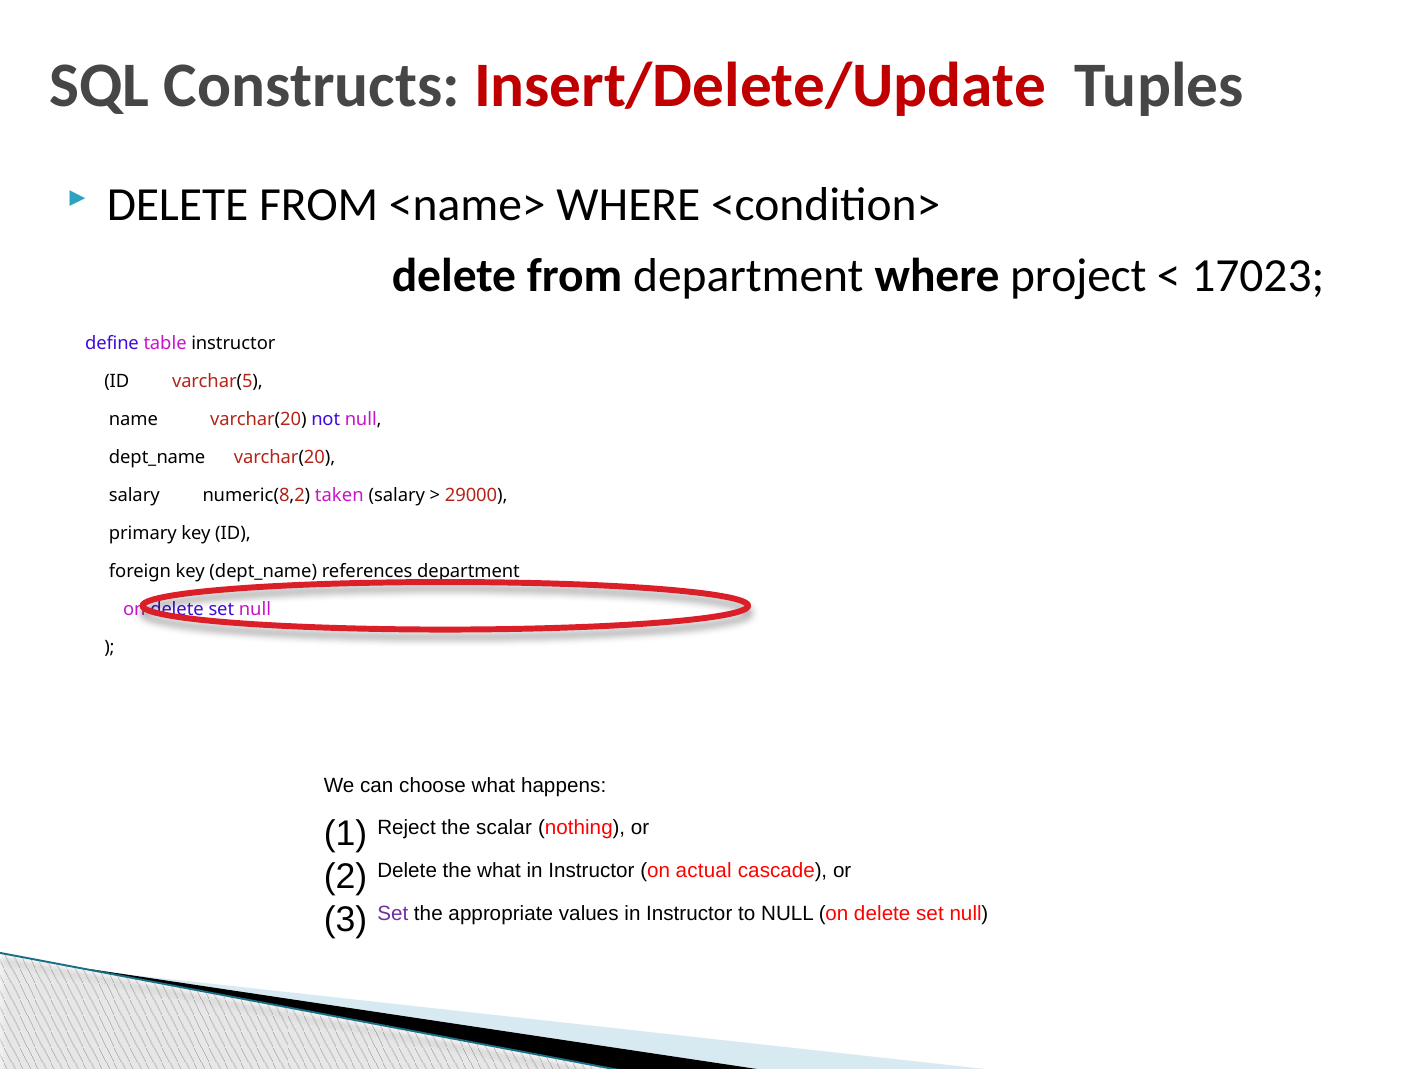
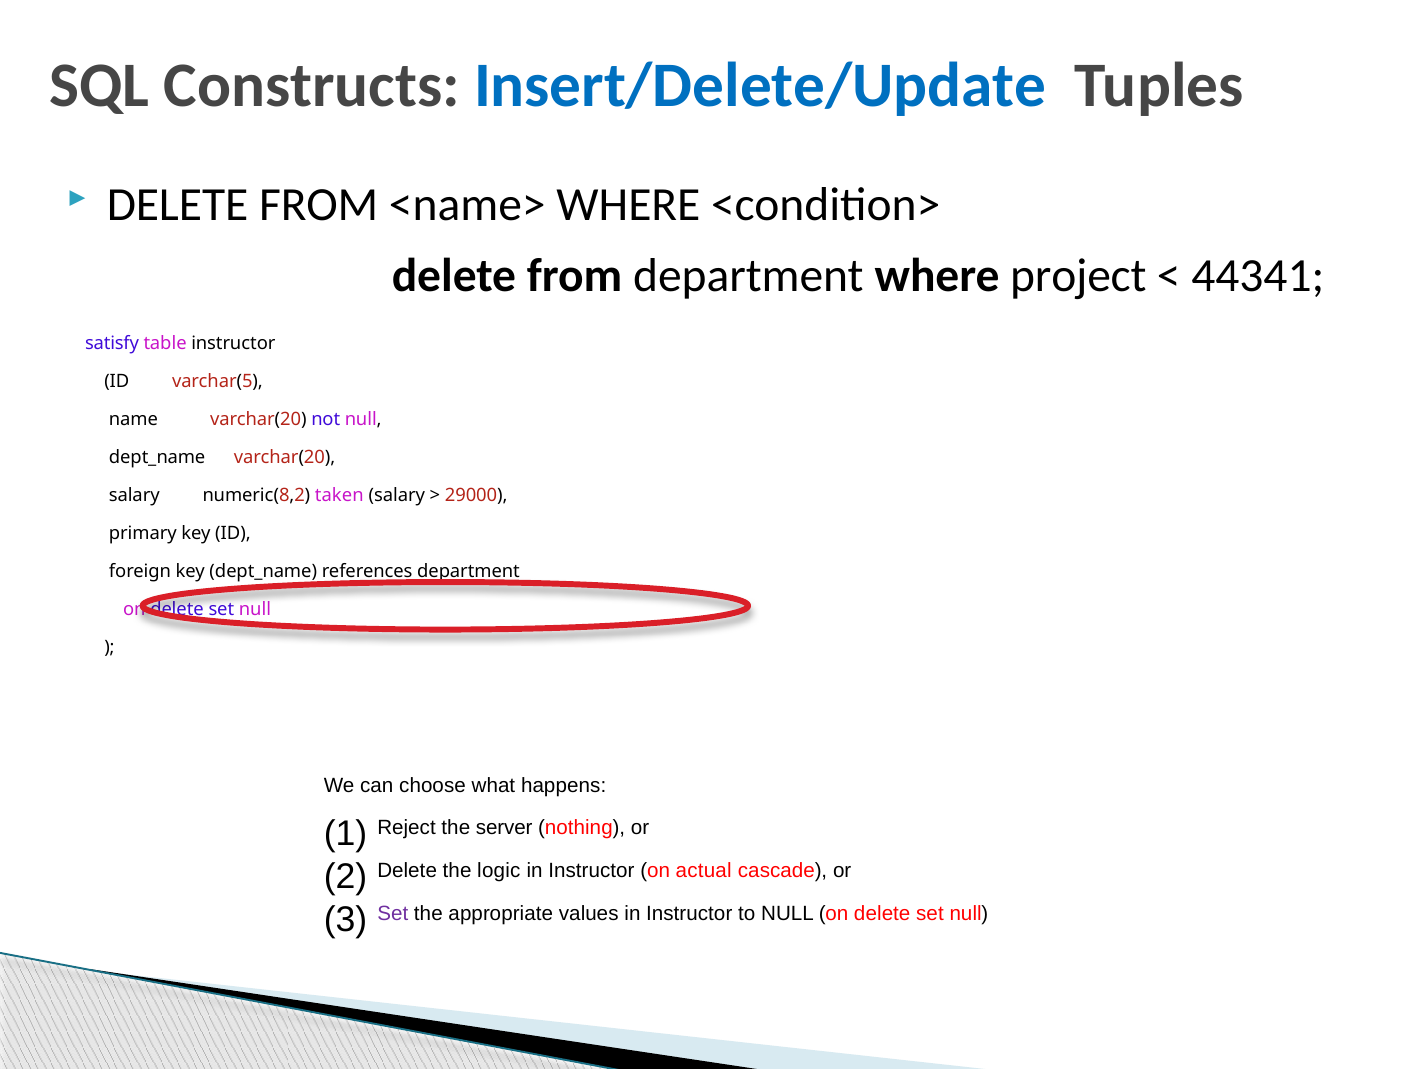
Insert/Delete/Update colour: red -> blue (760, 85)
17023: 17023 -> 44341 (1258, 276)
define: define -> satisfy (112, 344)
scalar: scalar -> server (504, 828)
the what: what -> logic (499, 871)
